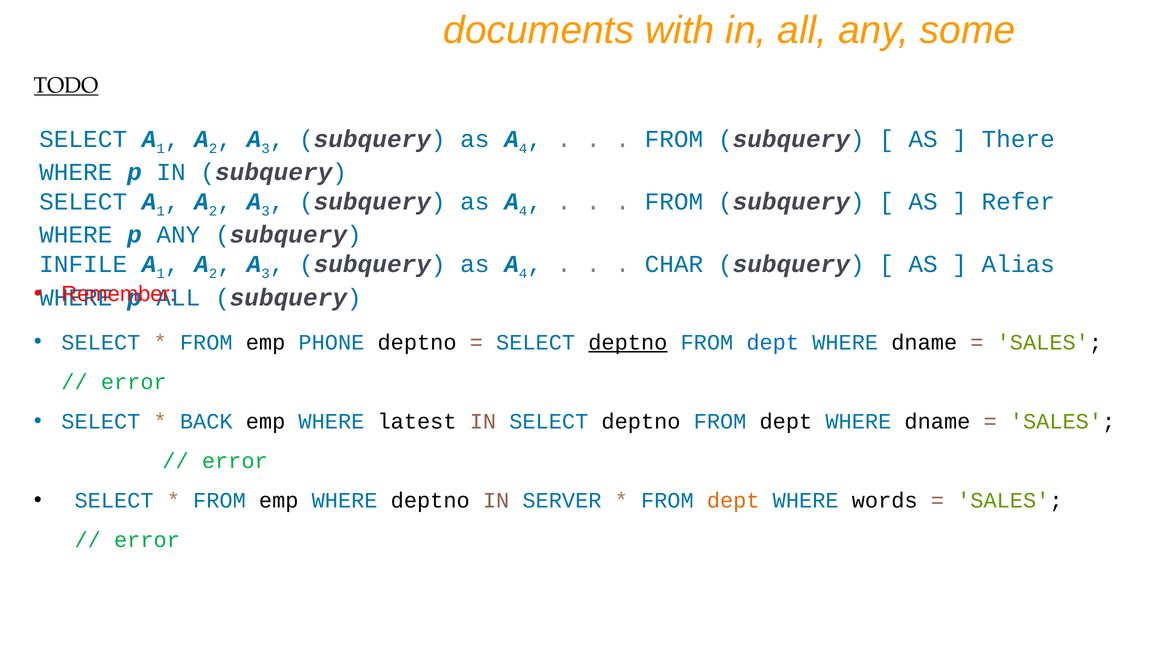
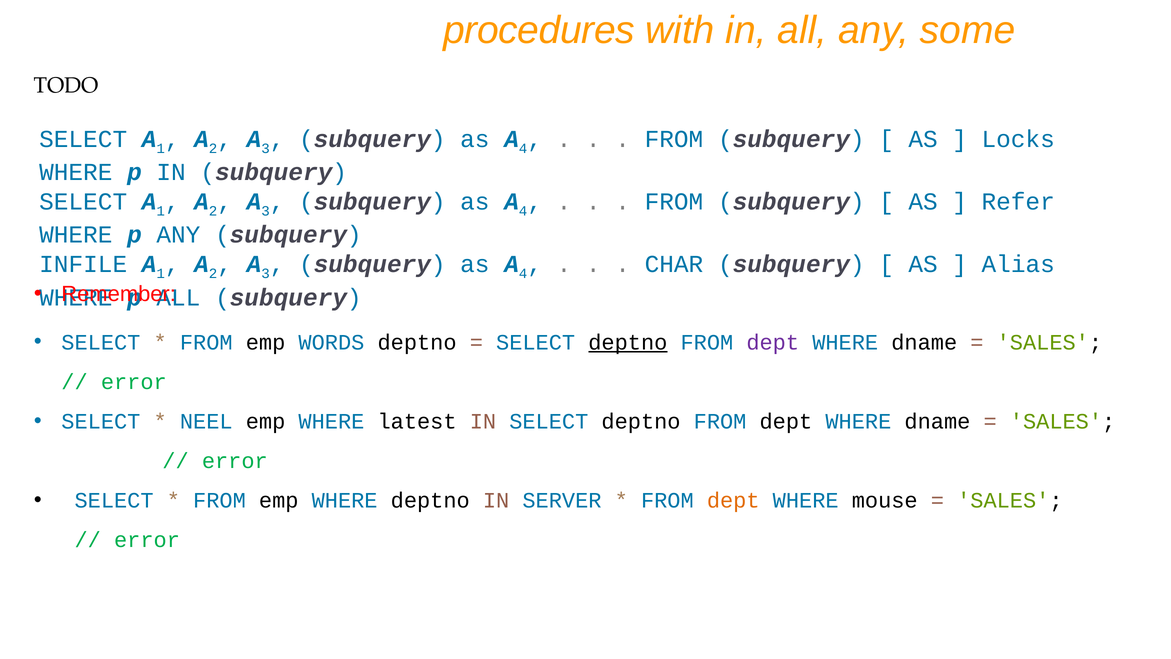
documents: documents -> procedures (539, 30)
TODO underline: present -> none (66, 86)
There: There -> Locks (1018, 139)
PHONE: PHONE -> WORDS (331, 342)
dept colour: blue -> purple (773, 342)
BACK: BACK -> NEEL (206, 421)
words: words -> mouse (885, 500)
